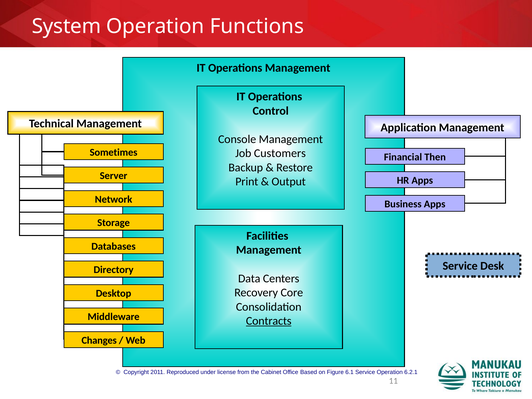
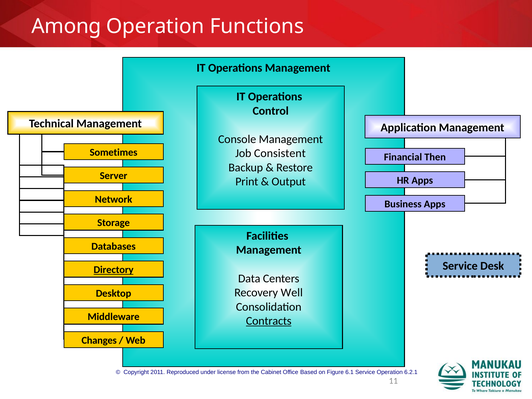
System: System -> Among (66, 26)
Customers: Customers -> Consistent (280, 153)
Directory underline: none -> present (114, 270)
Core: Core -> Well (292, 293)
